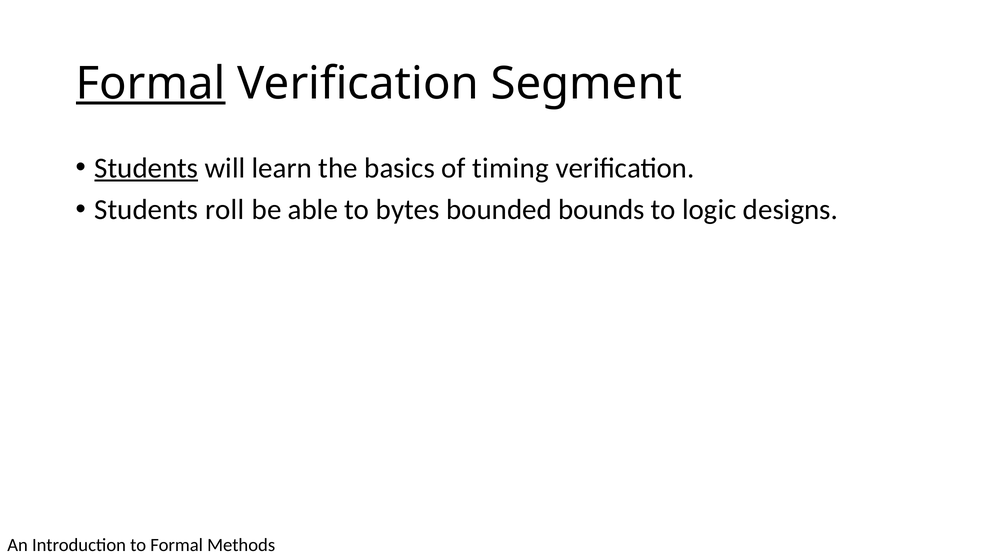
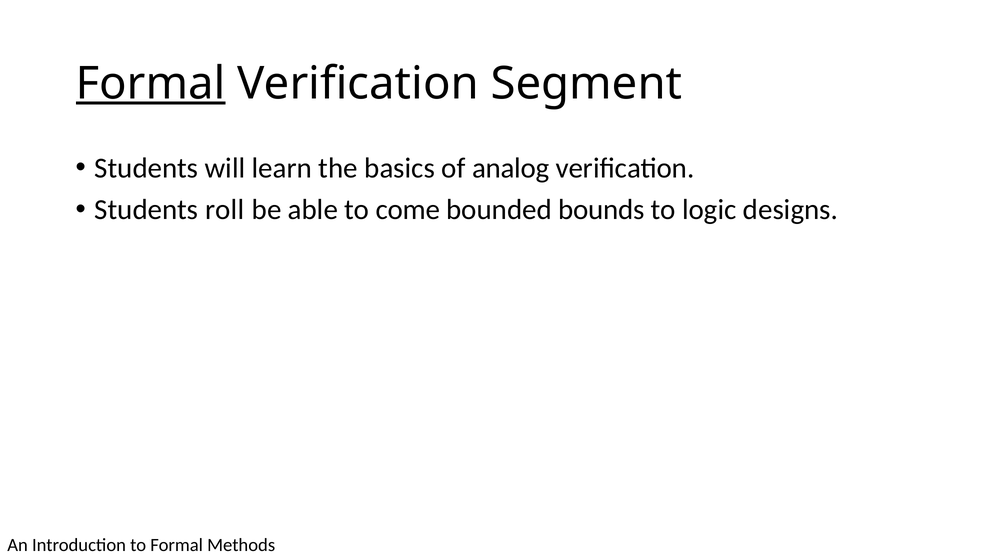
Students underline: present -> none (146, 168)
timing: timing -> analog (511, 168)
bytes: bytes -> come (408, 210)
